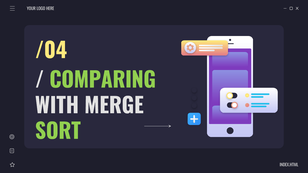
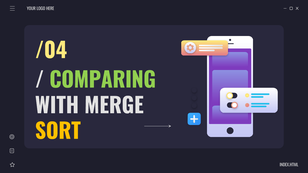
SORT colour: light green -> yellow (58, 132)
